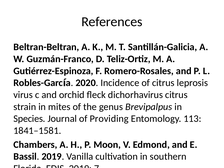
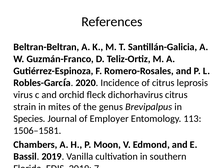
Providing: Providing -> Employer (109, 119)
1841–1581: 1841–1581 -> 1506–1581 (37, 131)
